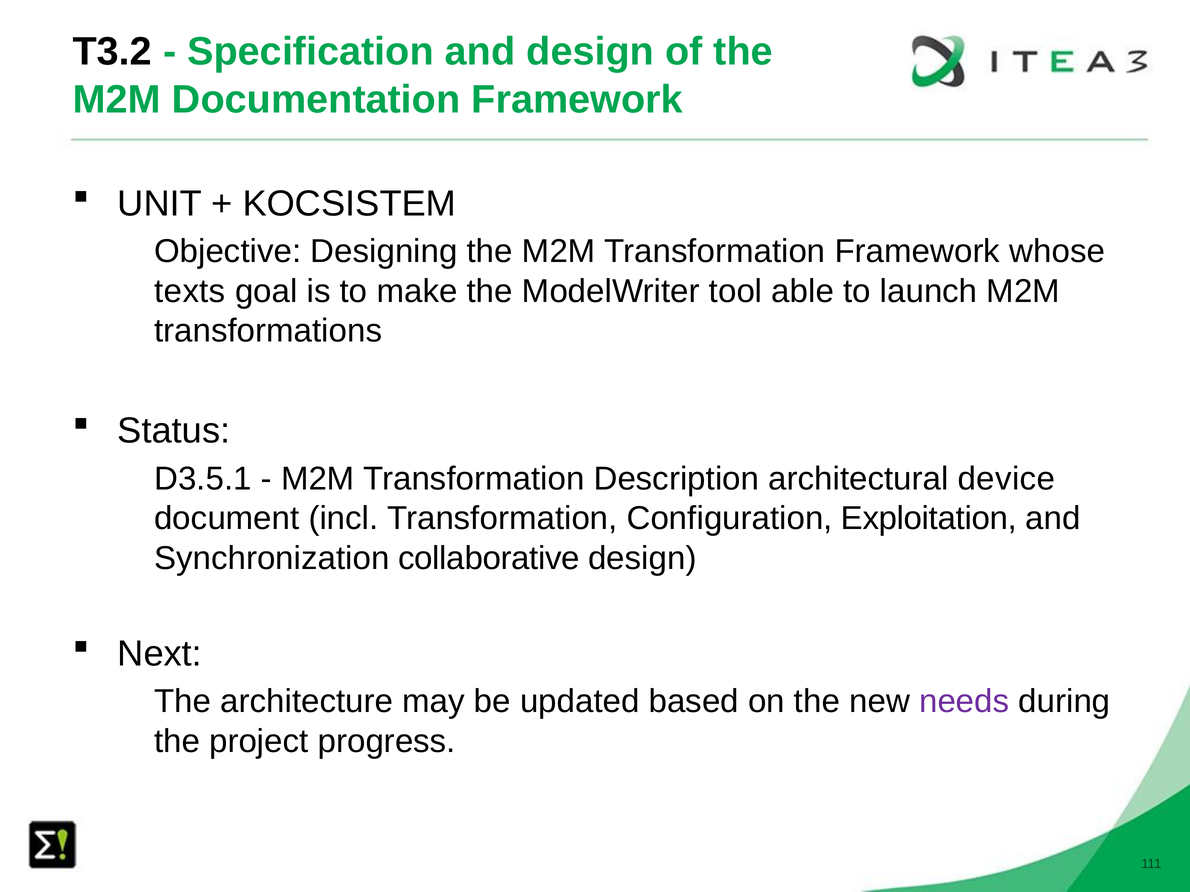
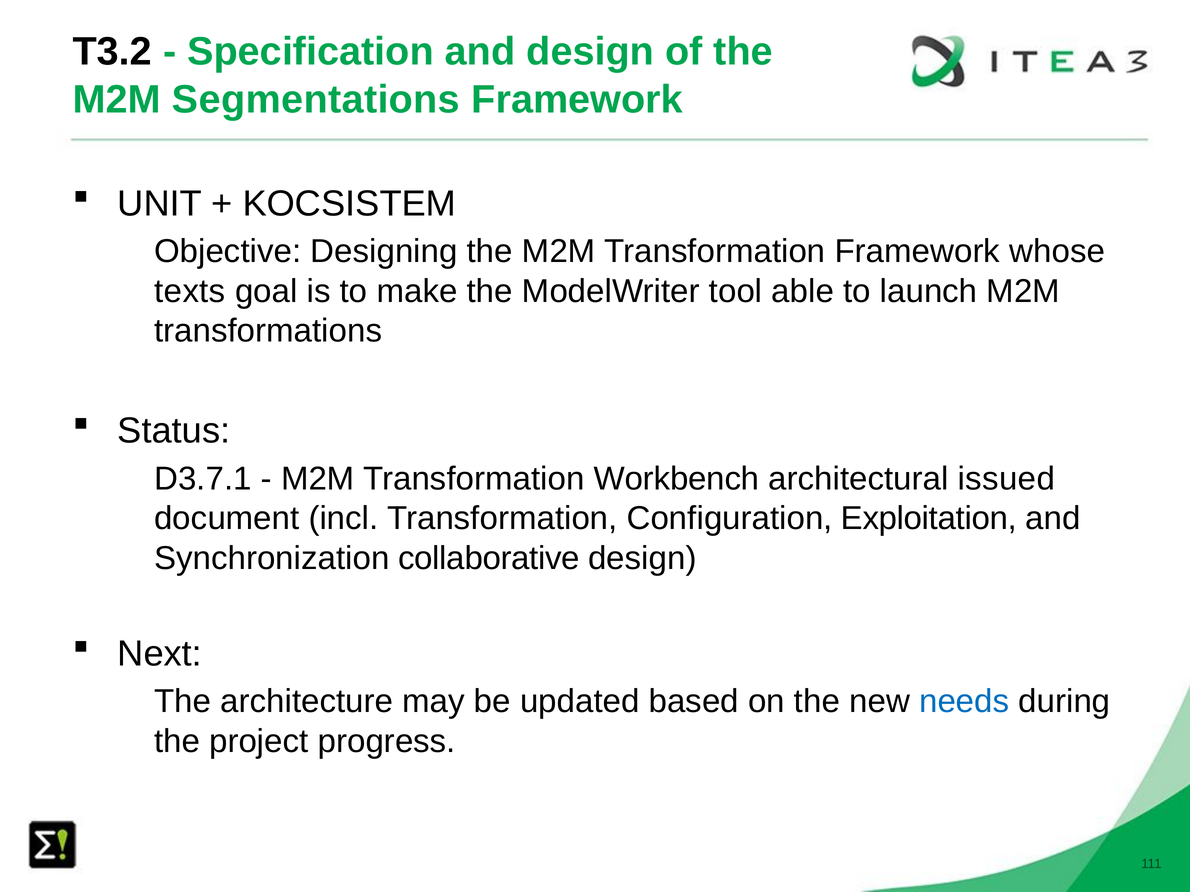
Documentation: Documentation -> Segmentations (316, 99)
D3.5.1: D3.5.1 -> D3.7.1 (203, 479)
Description: Description -> Workbench (677, 479)
device: device -> issued (1006, 479)
needs colour: purple -> blue (964, 702)
